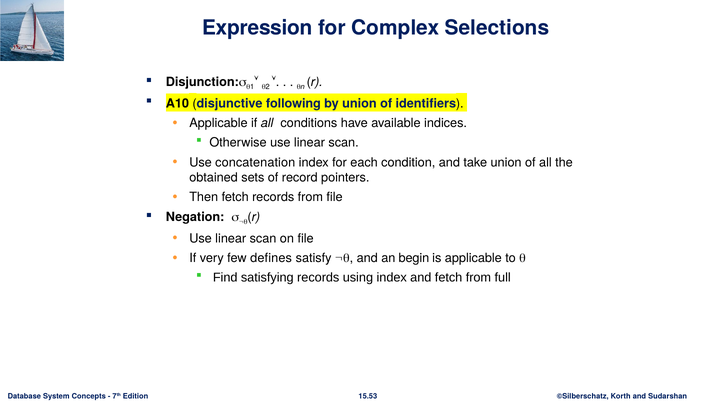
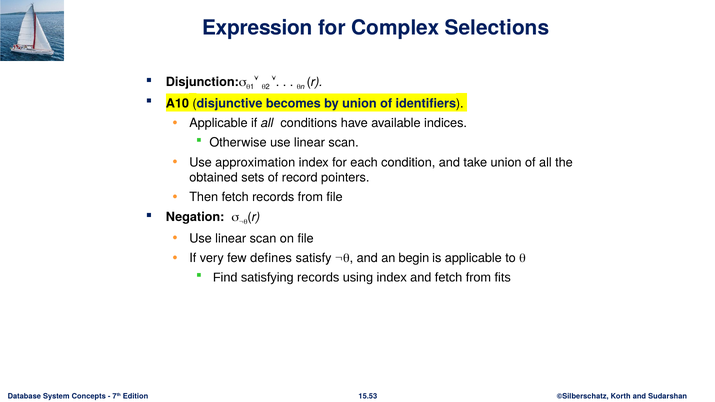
following: following -> becomes (293, 104)
concatenation: concatenation -> approximation (255, 162)
full: full -> fits (503, 278)
